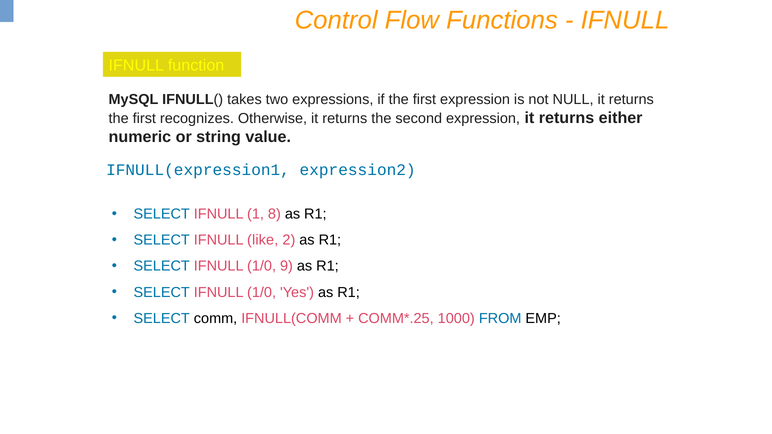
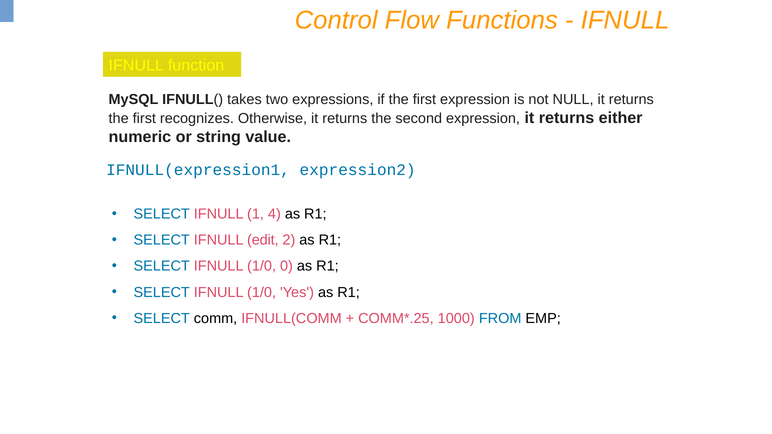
8: 8 -> 4 (274, 214)
like: like -> edit (263, 240)
9: 9 -> 0 (286, 266)
